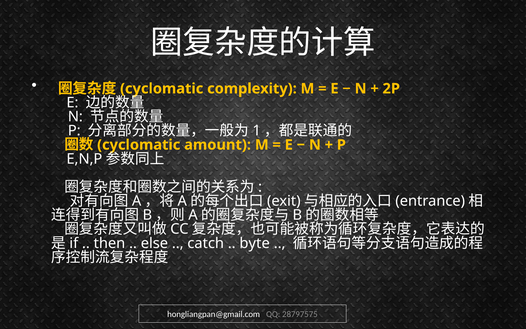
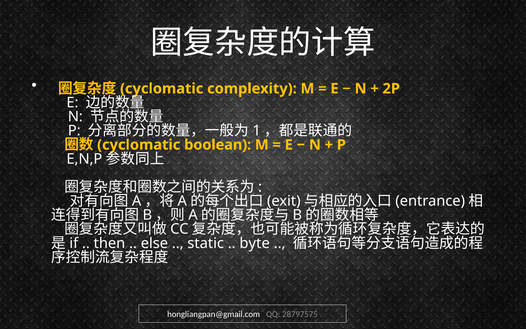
amount: amount -> boolean (218, 145)
catch: catch -> static (206, 243)
